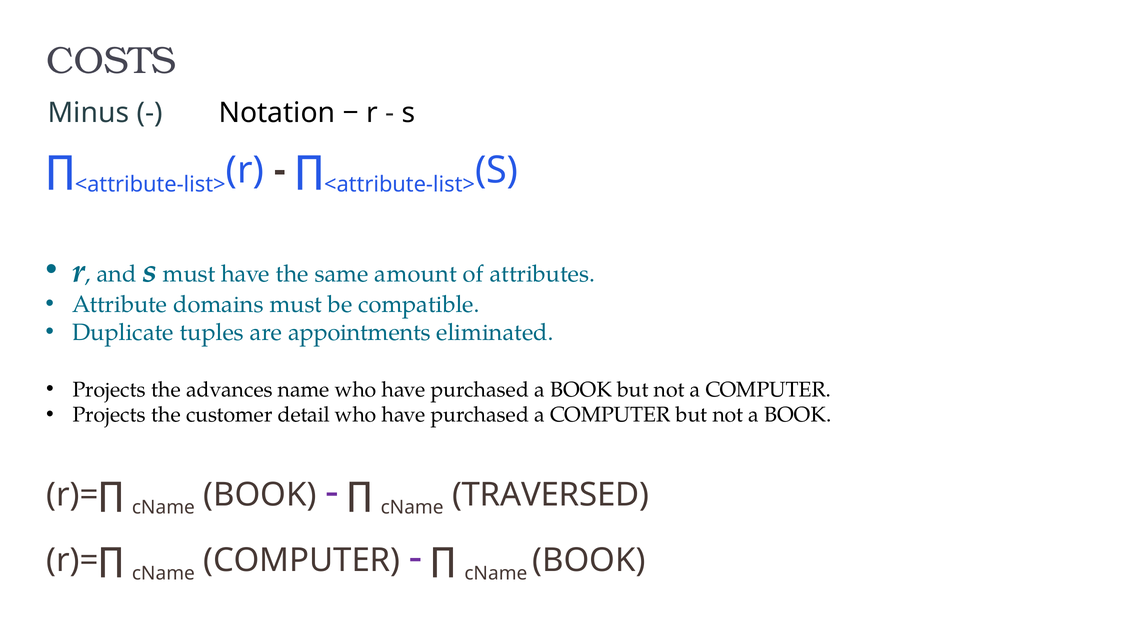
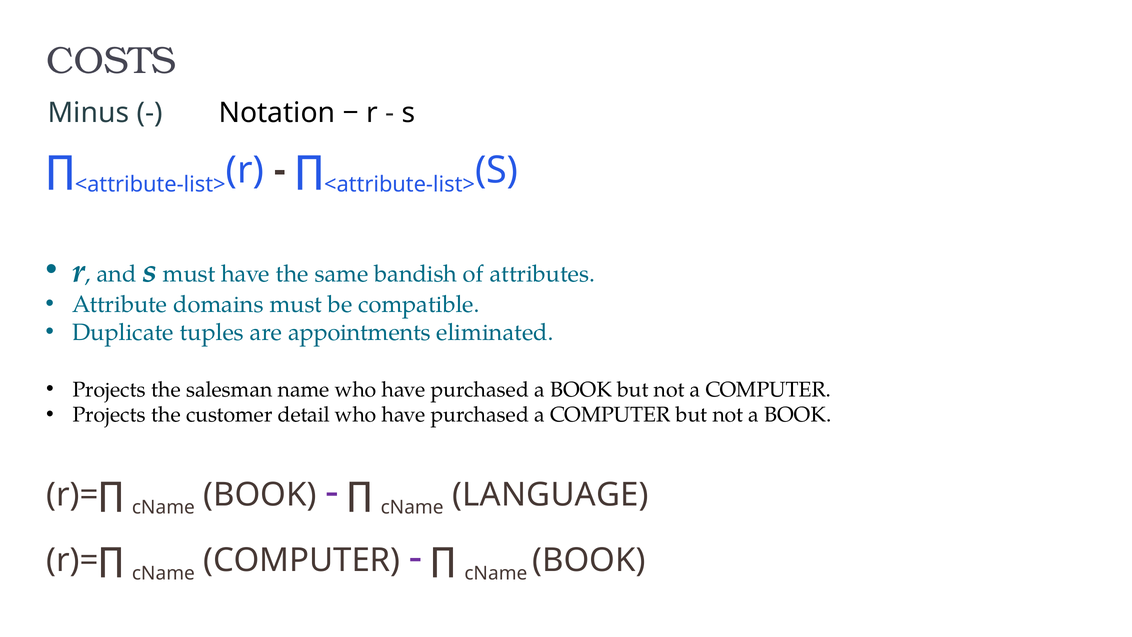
amount: amount -> bandish (416, 274)
advances: advances -> salesman (229, 389)
TRAVERSED: TRAVERSED -> LANGUAGE (550, 494)
